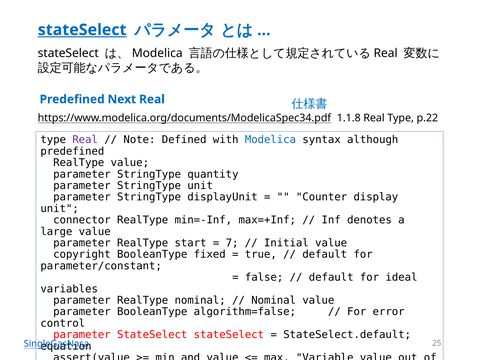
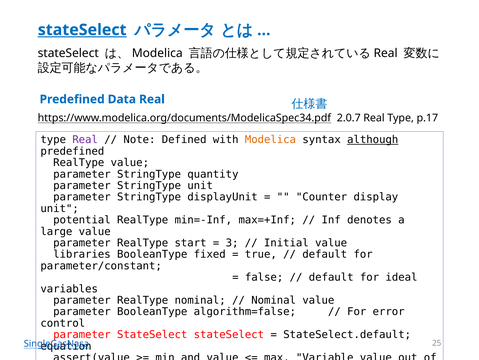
Next: Next -> Data (122, 99)
1.1.8: 1.1.8 -> 2.0.7 (349, 118)
p.22: p.22 -> p.17 (427, 118)
Modelica colour: blue -> orange (270, 139)
although underline: none -> present (373, 139)
connector: connector -> potential (82, 220)
7: 7 -> 3 (232, 242)
copyright: copyright -> libraries (82, 254)
